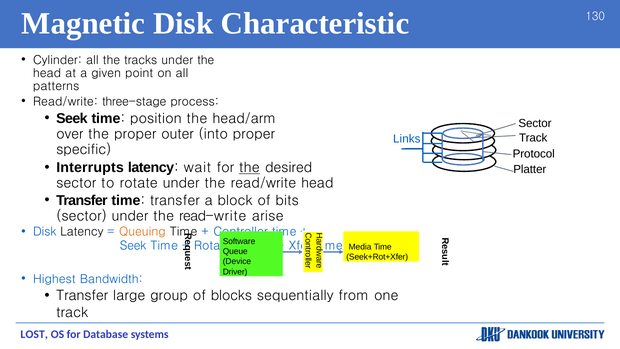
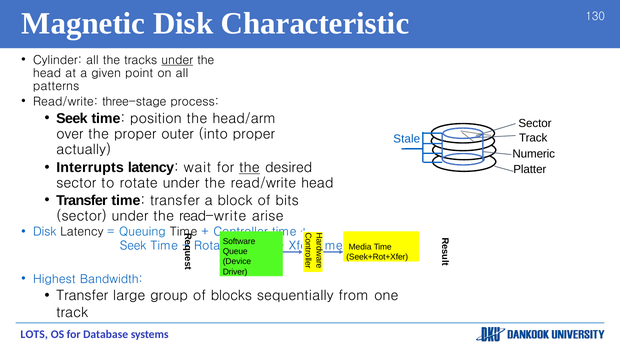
under underline: none -> present (177, 60)
Links: Links -> Stale (407, 139)
specific: specific -> actually (84, 149)
Protocol: Protocol -> Numeric (534, 154)
Queuing colour: orange -> blue (142, 232)
LOST: LOST -> LOTS (34, 334)
